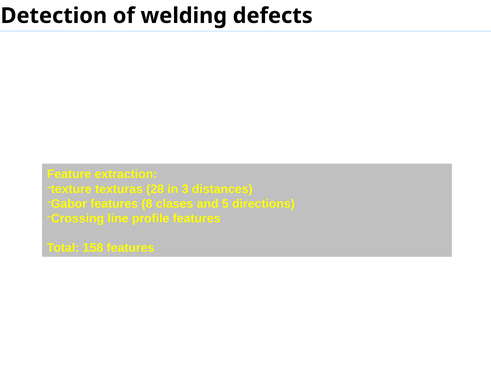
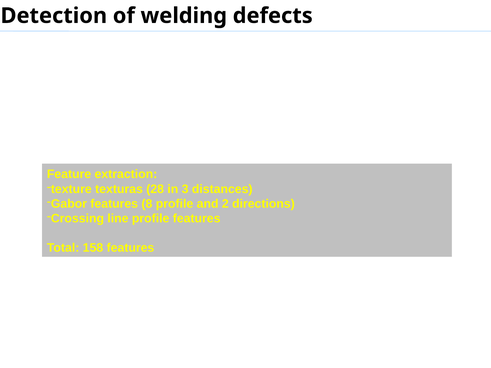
8 clases: clases -> profile (175, 204)
5: 5 -> 2 (225, 204)
